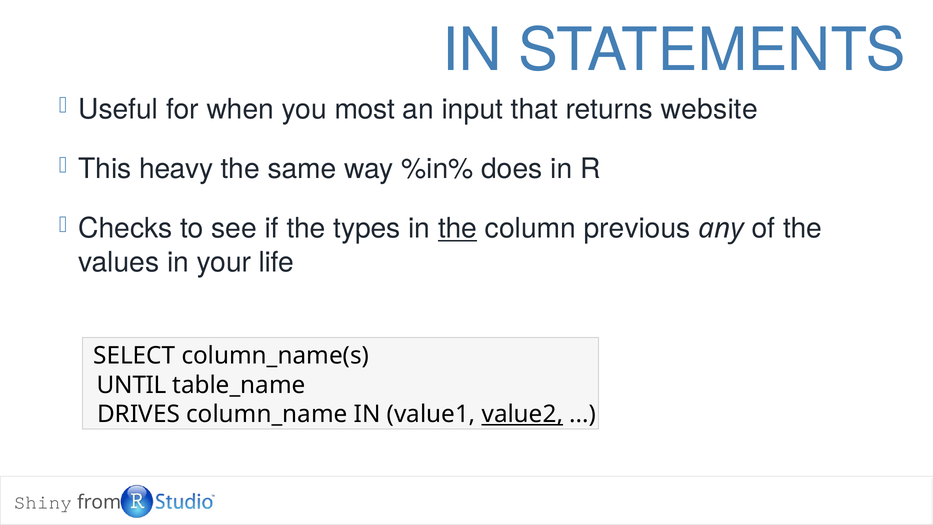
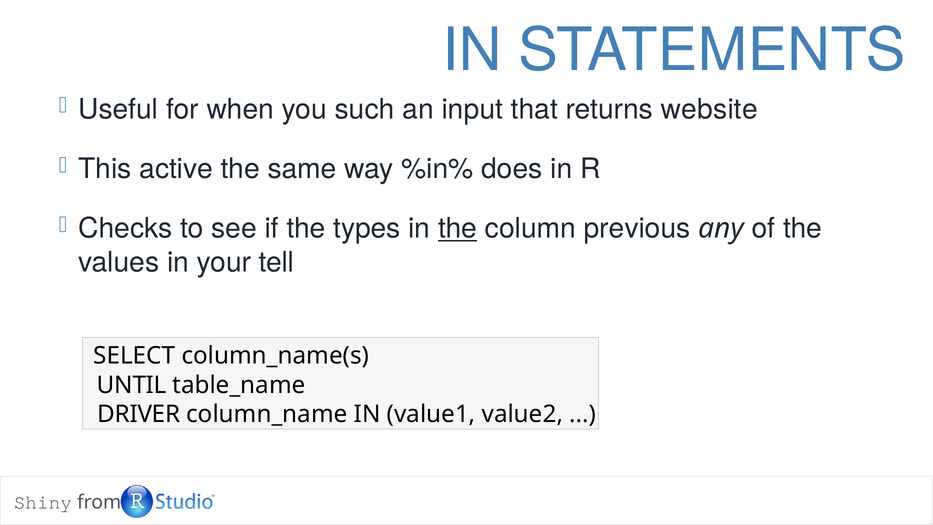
most: most -> such (365, 109)
heavy: heavy -> active (176, 169)
life: life -> tell (276, 262)
DRIVES: DRIVES -> DRIVER (139, 414)
value2 underline: present -> none (522, 414)
